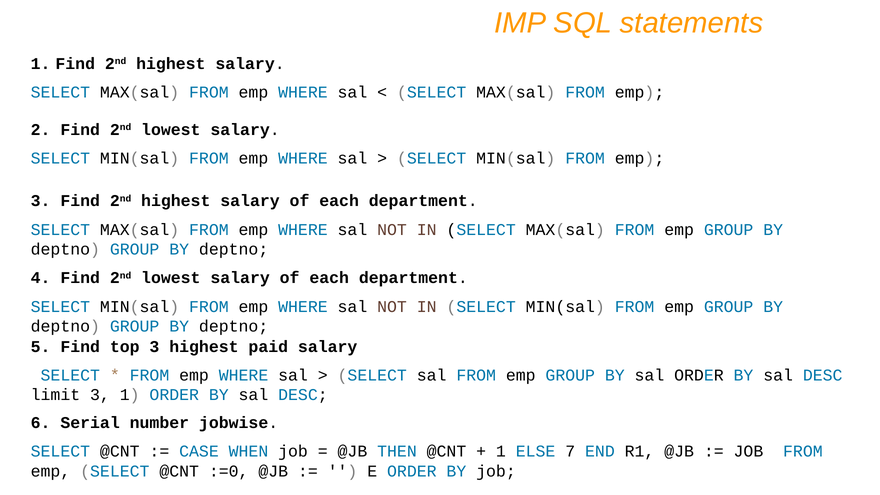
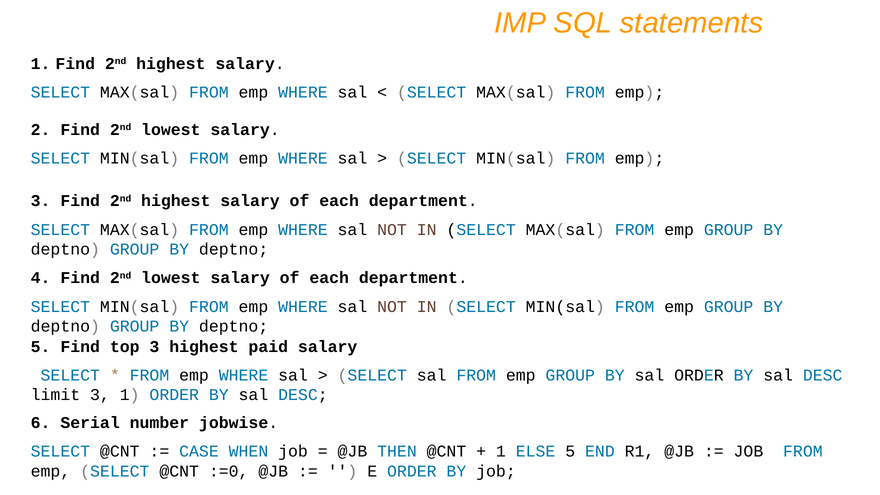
ELSE 7: 7 -> 5 (570, 451)
